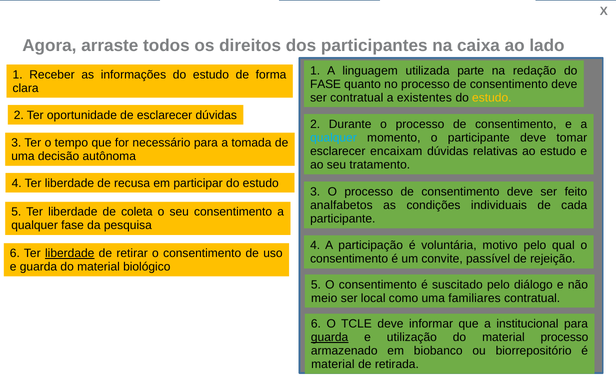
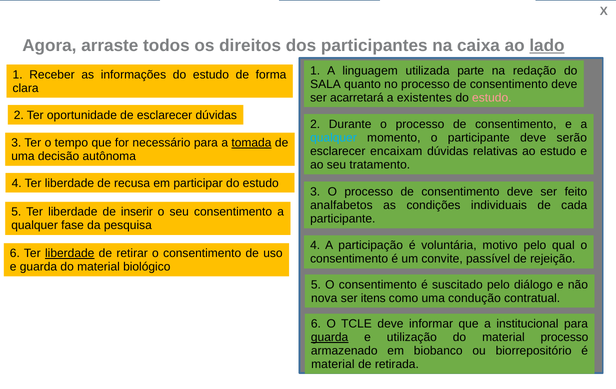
lado underline: none -> present (547, 45)
FASE: FASE -> SALA (325, 84)
ser contratual: contratual -> acarretará (357, 98)
estudo colour: yellow -> pink (492, 98)
tomar: tomar -> serão (572, 138)
tomada underline: none -> present (251, 143)
coleta: coleta -> inserir (137, 212)
meio: meio -> nova (324, 298)
local: local -> itens (373, 298)
familiares: familiares -> condução (475, 298)
